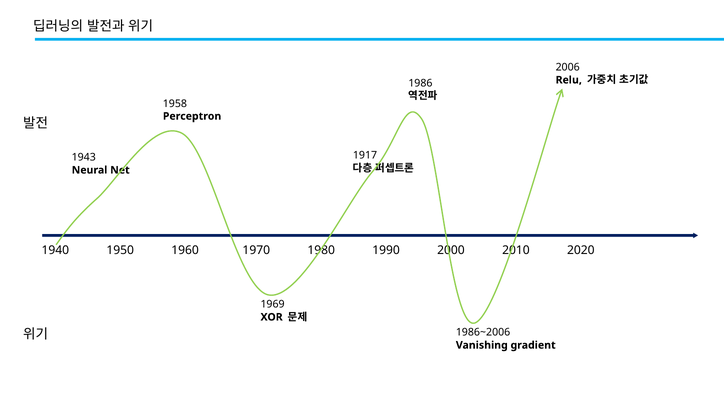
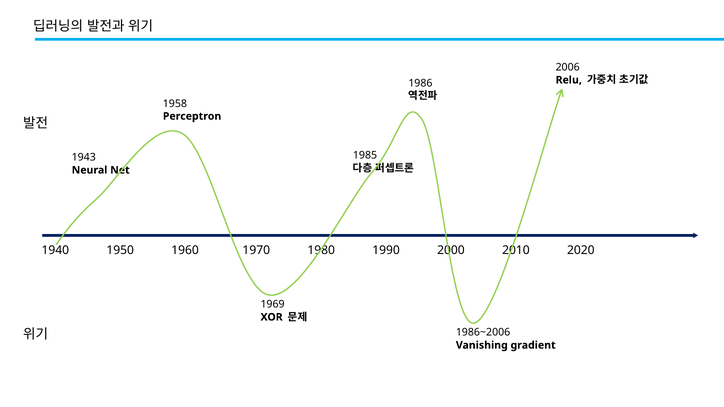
1917: 1917 -> 1985 (365, 156)
